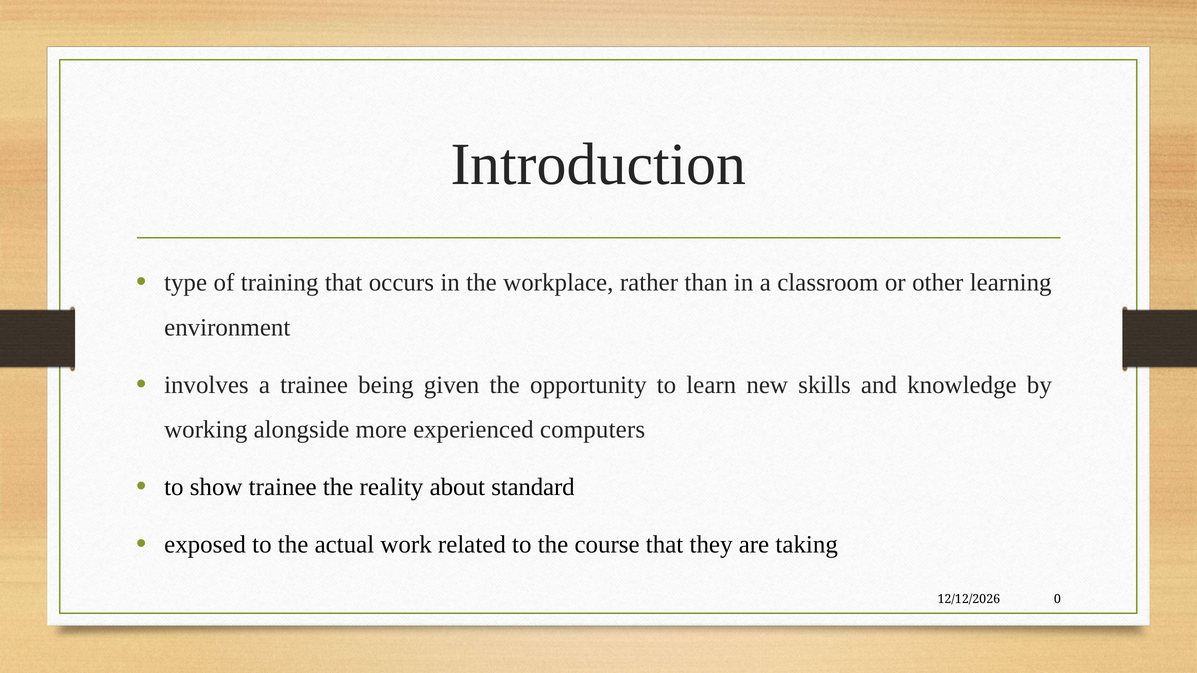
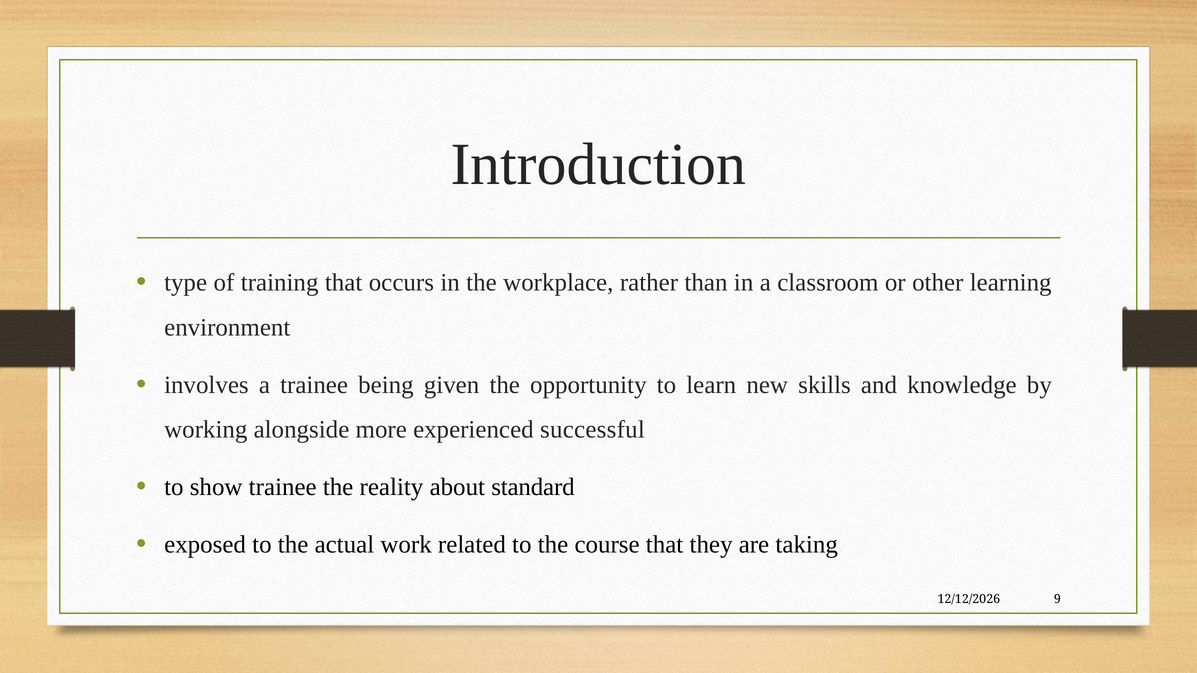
computers: computers -> successful (592, 430)
0: 0 -> 9 (1057, 600)
